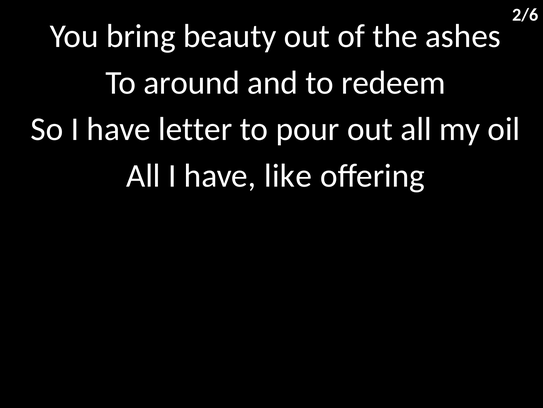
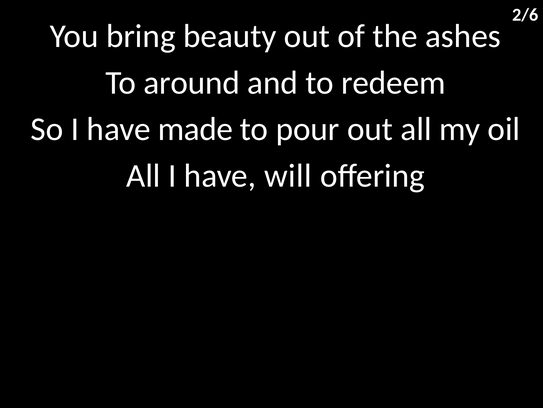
letter: letter -> made (195, 129)
like: like -> will (288, 175)
